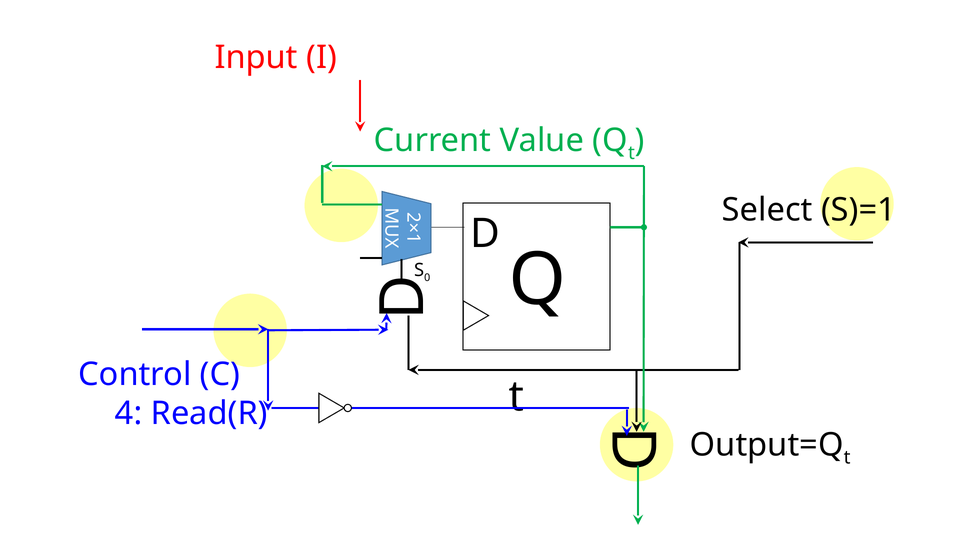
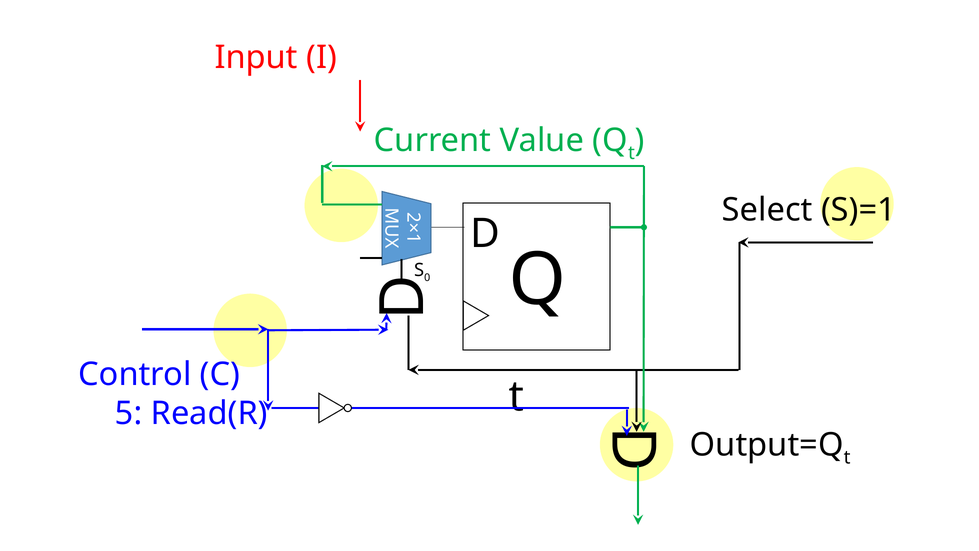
4: 4 -> 5 (129, 413)
